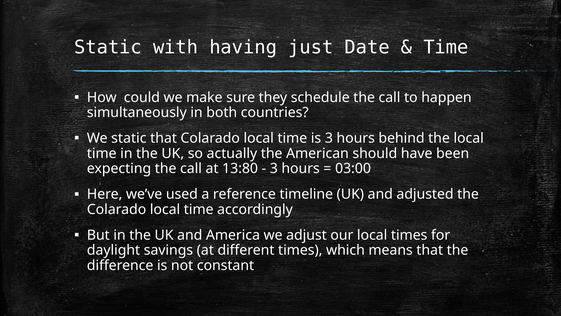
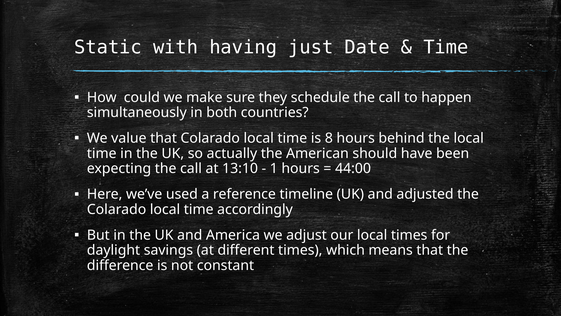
We static: static -> value (129, 138)
is 3: 3 -> 8 (329, 138)
13:80: 13:80 -> 13:10 (240, 168)
3: 3 -> 1 (274, 168)
03:00: 03:00 -> 44:00 (353, 168)
